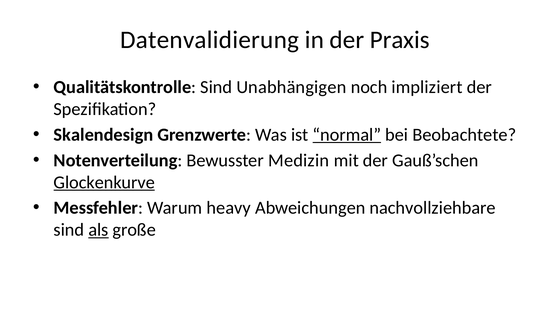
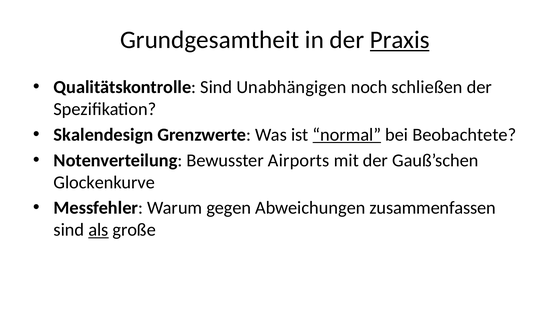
Datenvalidierung: Datenvalidierung -> Grundgesamtheit (210, 40)
Praxis underline: none -> present (400, 40)
impliziert: impliziert -> schließen (427, 87)
Medizin: Medizin -> Airports (299, 161)
Glockenkurve underline: present -> none (104, 183)
heavy: heavy -> gegen (229, 208)
nachvollziehbare: nachvollziehbare -> zusammenfassen (433, 208)
